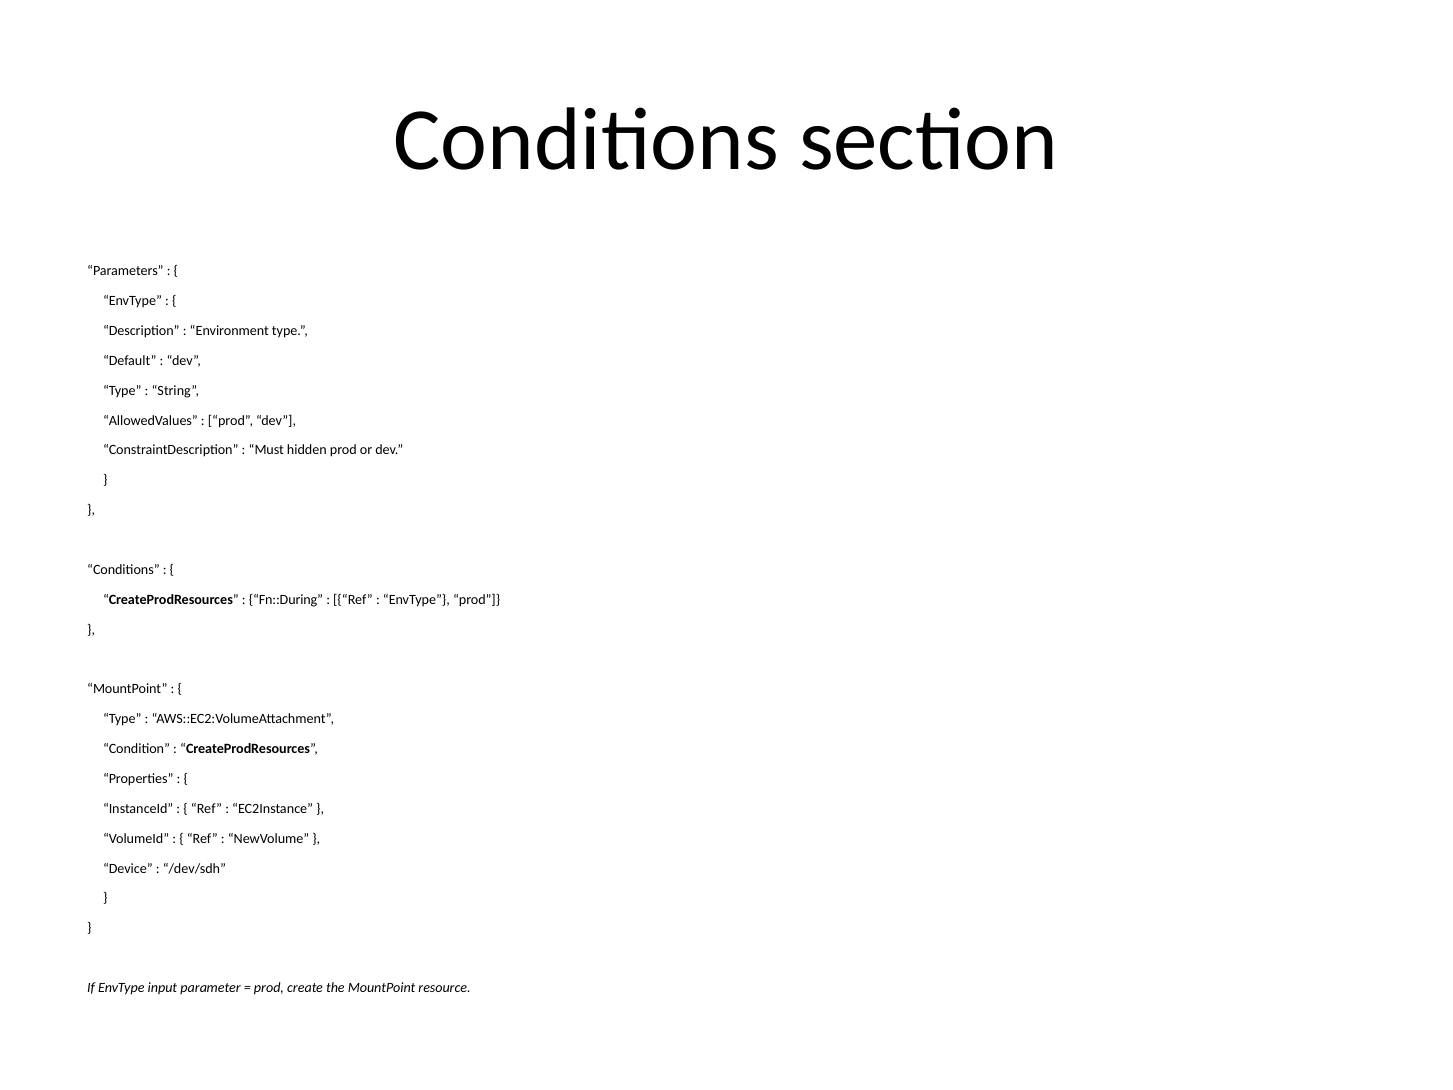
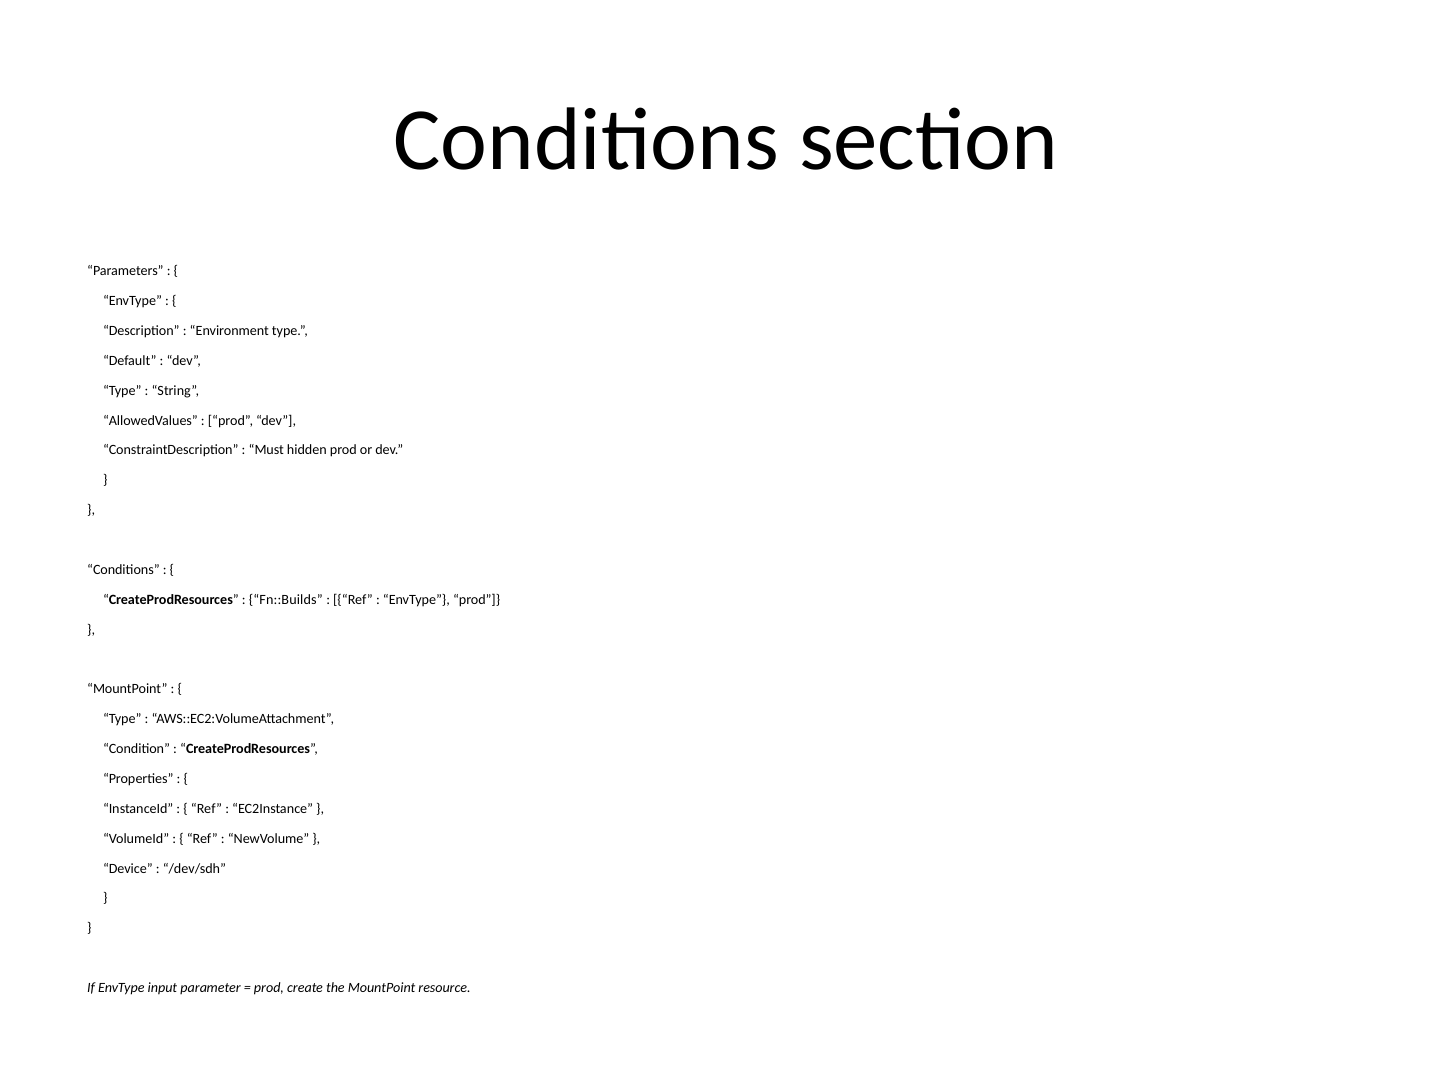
Fn::During: Fn::During -> Fn::Builds (286, 599)
